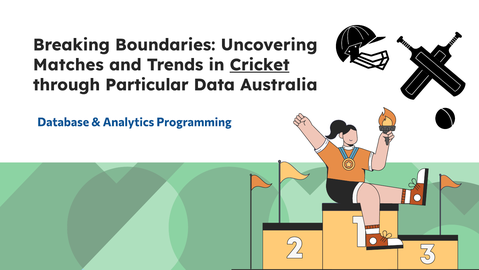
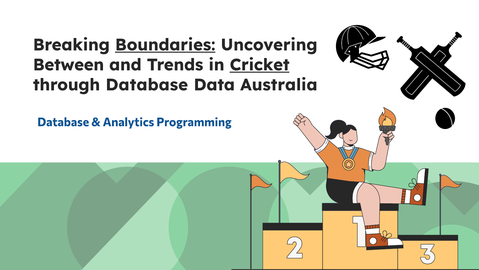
Boundaries underline: none -> present (165, 45)
Matches: Matches -> Between (69, 65)
through Particular: Particular -> Database (147, 85)
